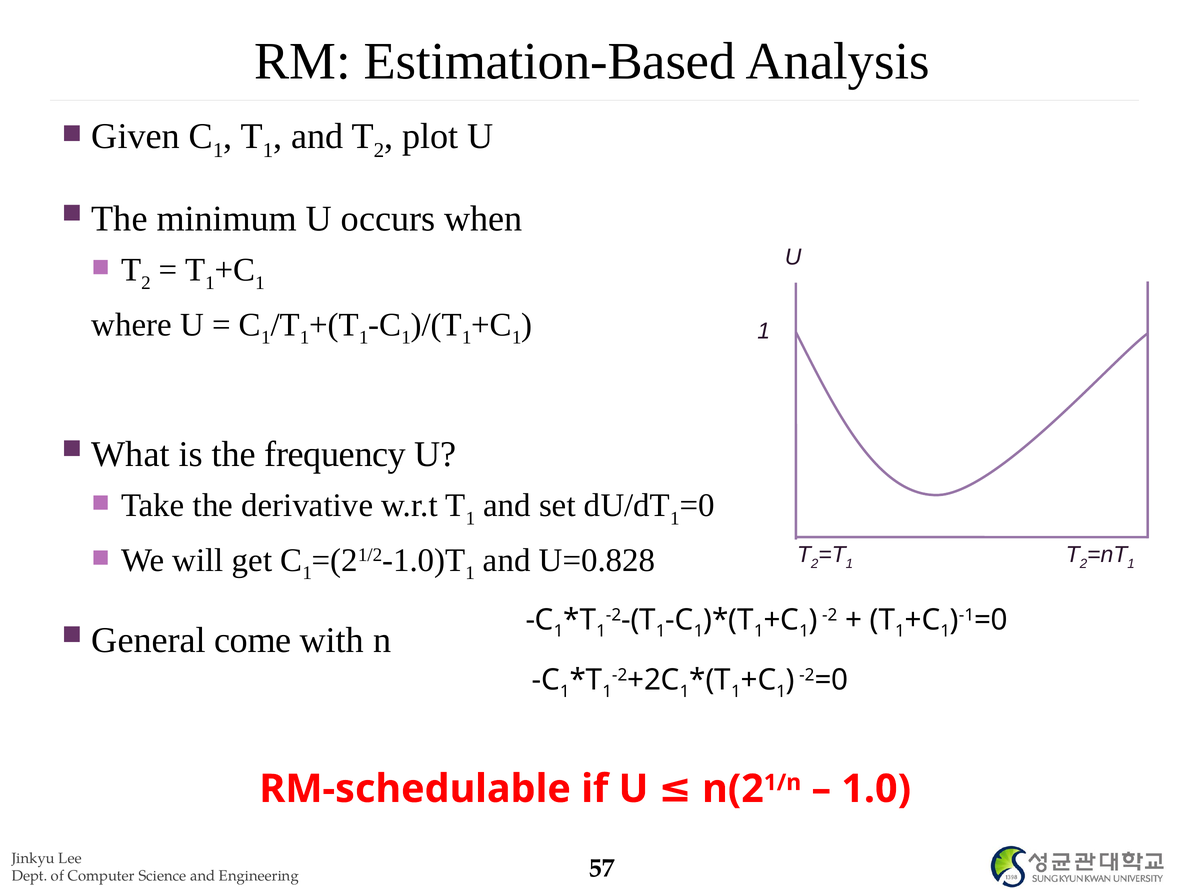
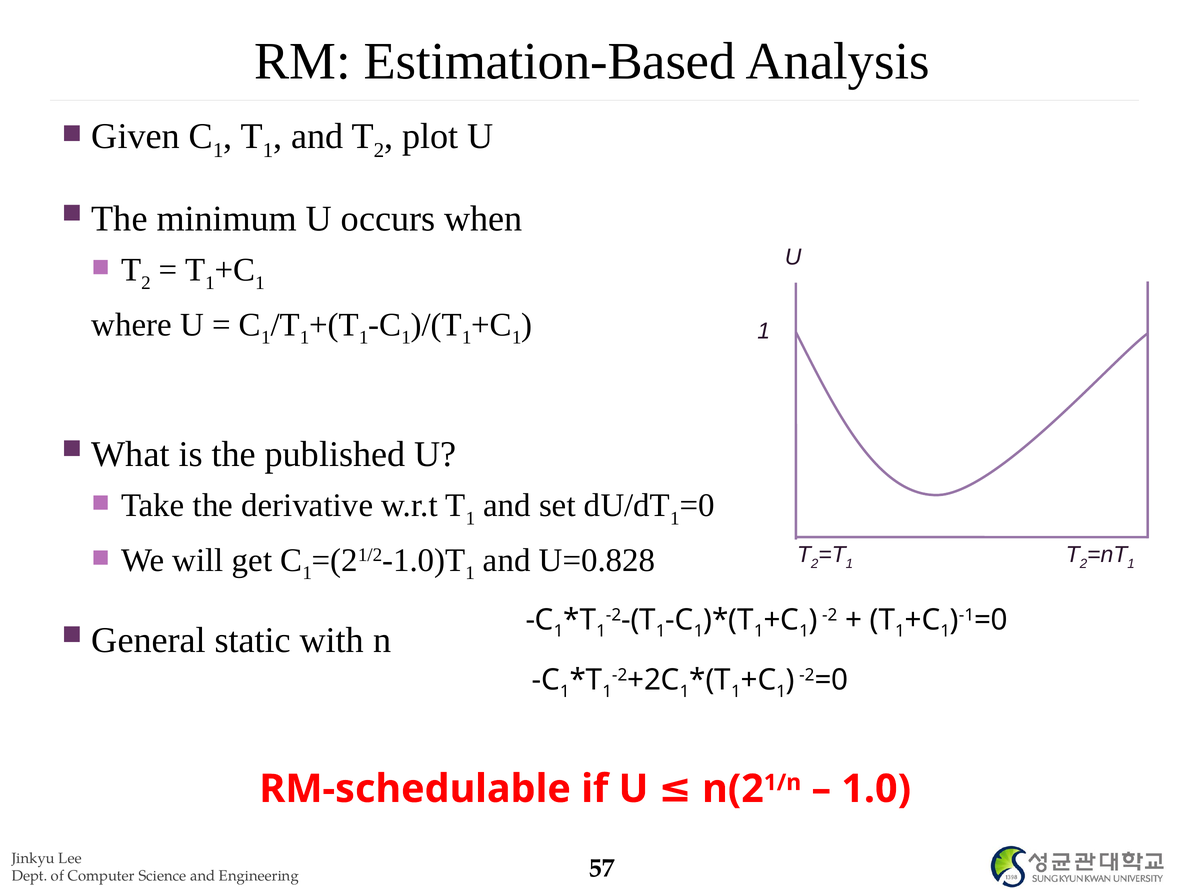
frequency: frequency -> published (335, 454)
come: come -> static (253, 640)
